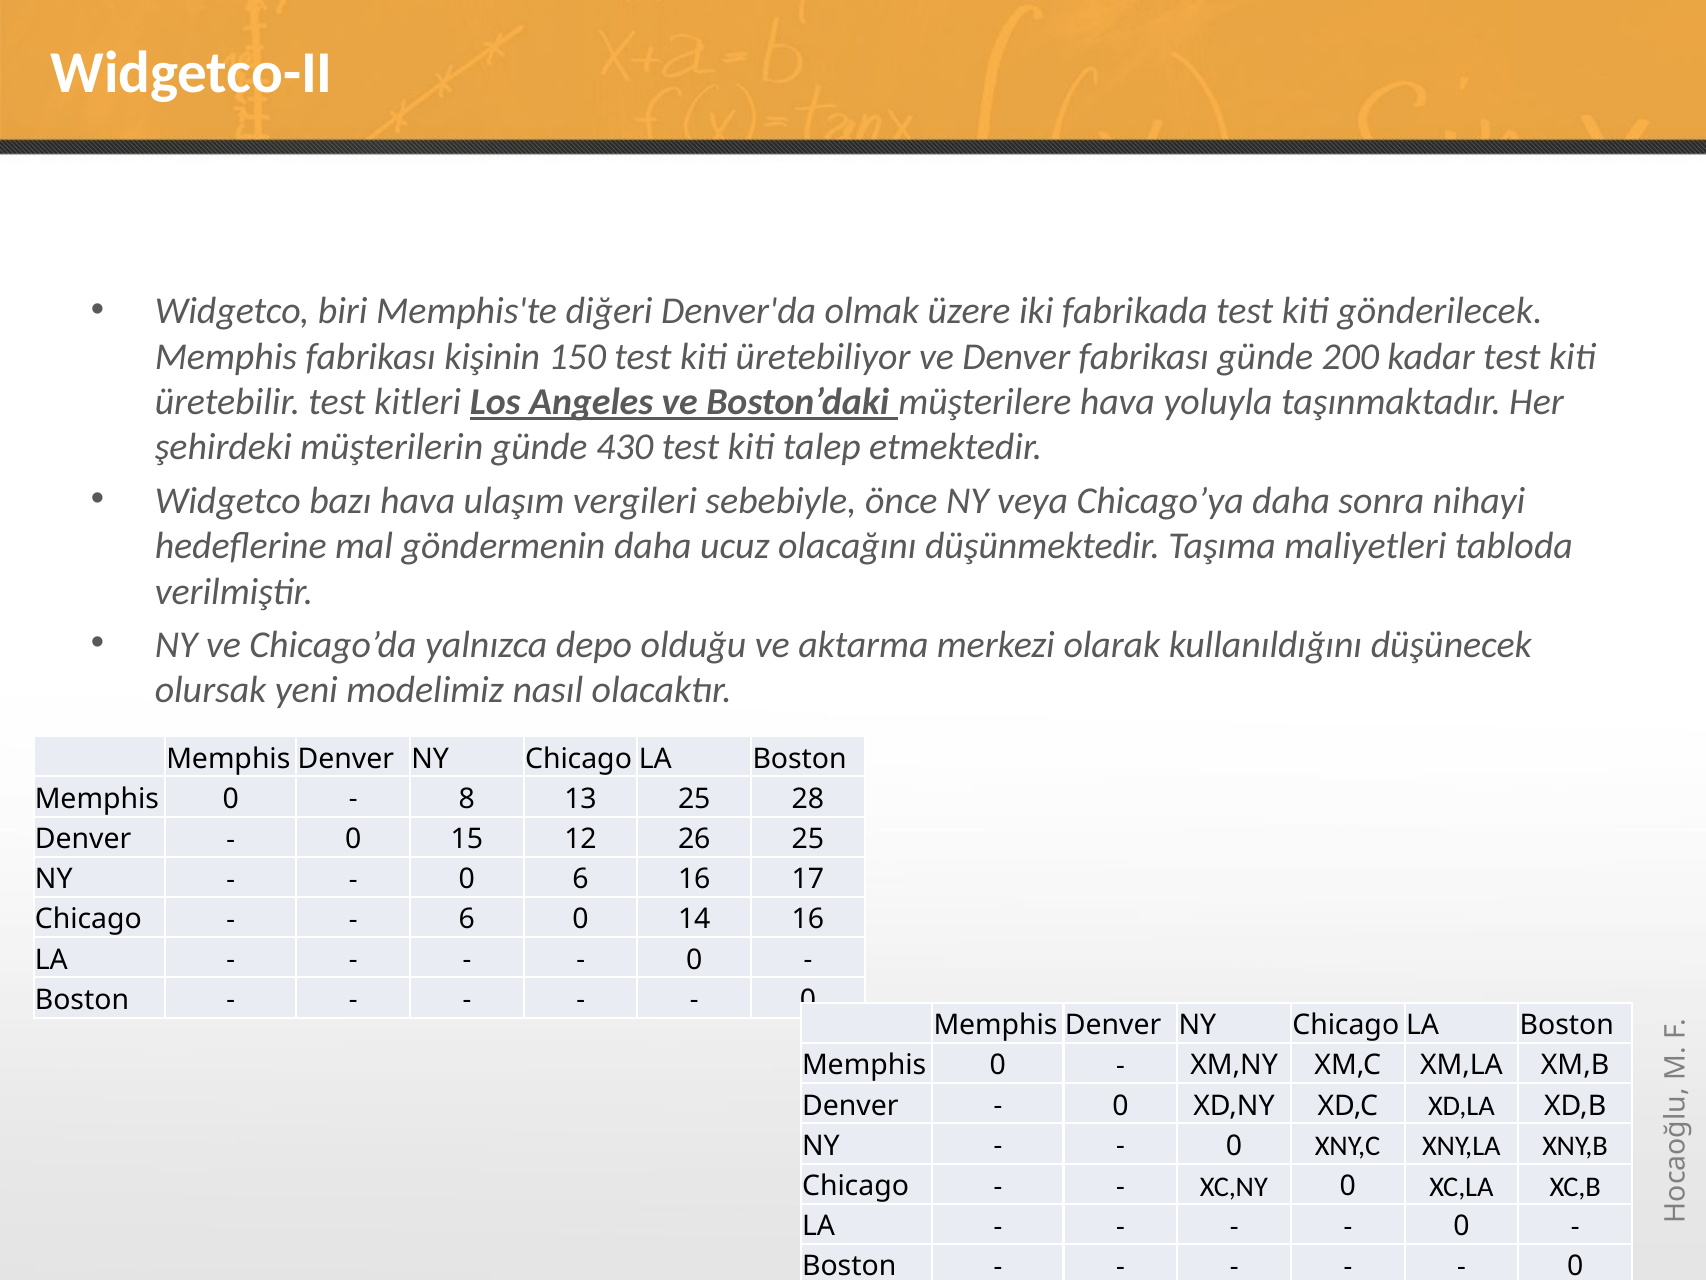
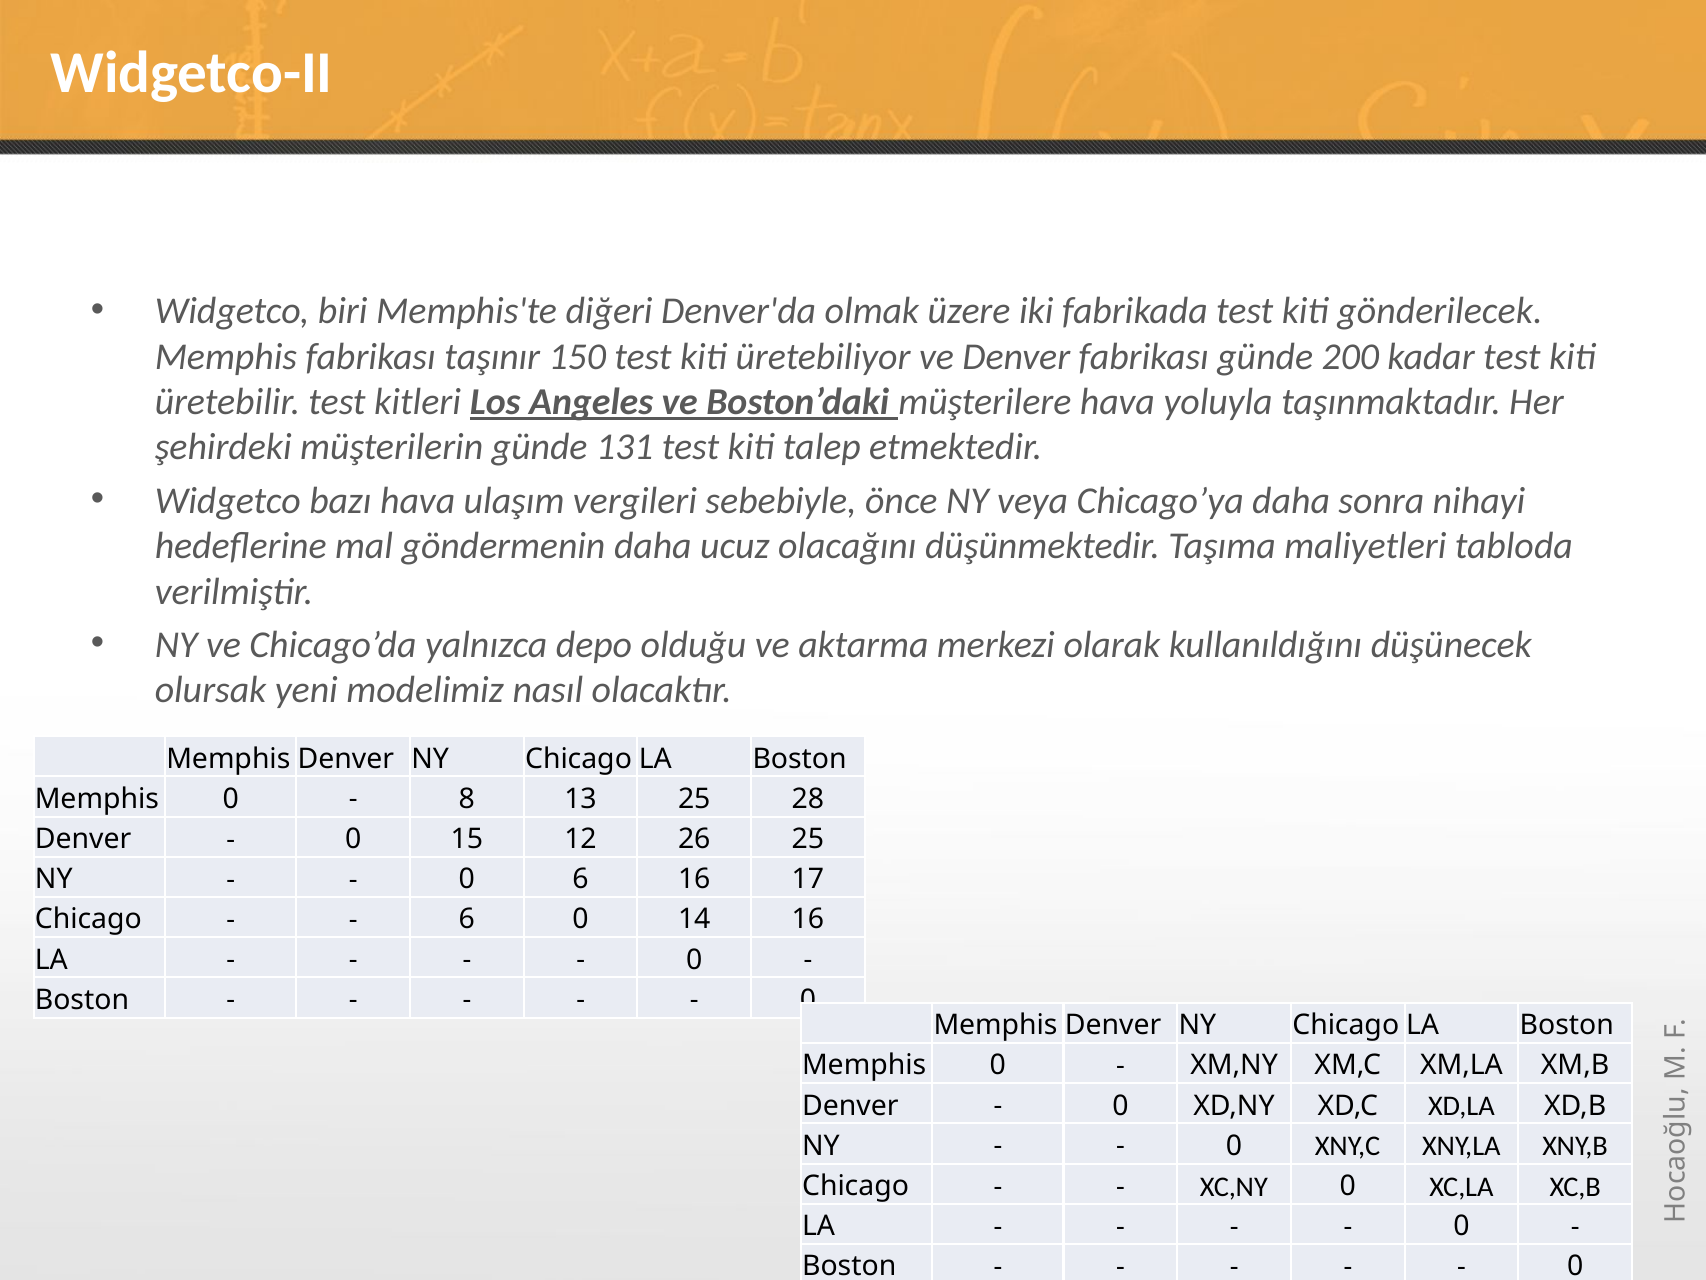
kişinin: kişinin -> taşınır (492, 356)
430: 430 -> 131 (625, 447)
